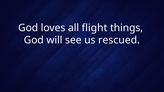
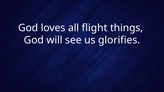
rescued: rescued -> glorifies (119, 40)
